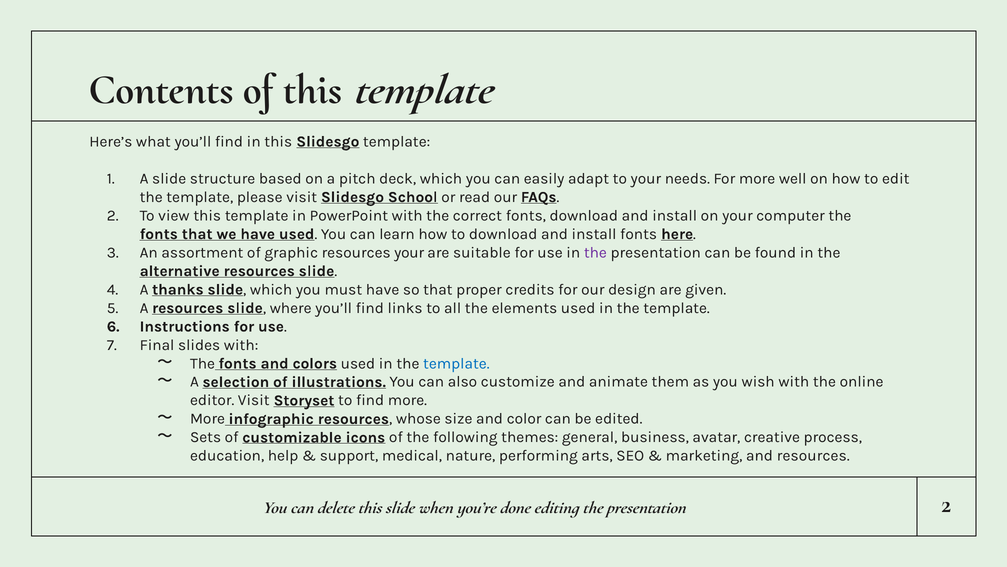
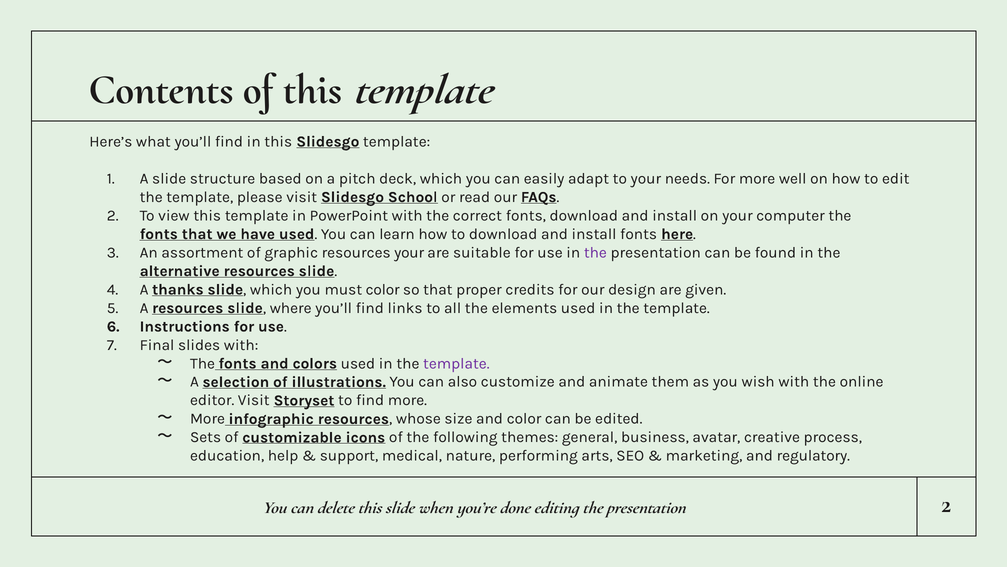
must have: have -> color (383, 289)
template colour: blue -> purple (456, 363)
and resources: resources -> regulatory (813, 455)
